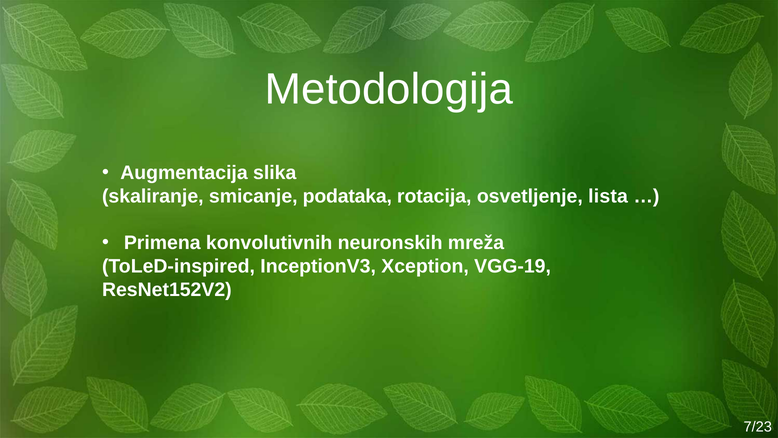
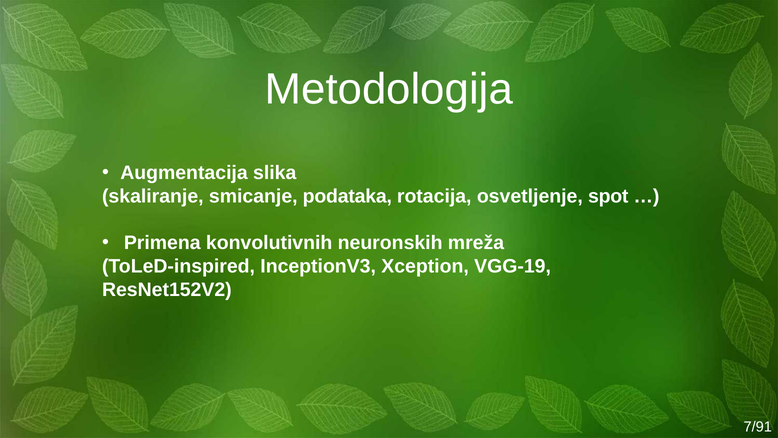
lista: lista -> spot (608, 196)
7/23: 7/23 -> 7/91 (758, 427)
